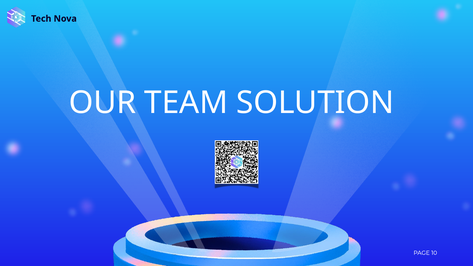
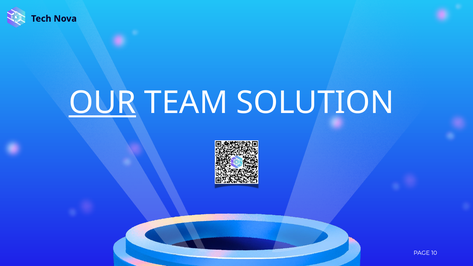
OUR underline: none -> present (102, 103)
